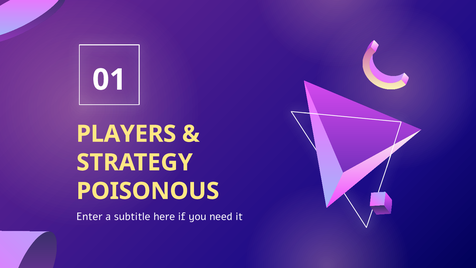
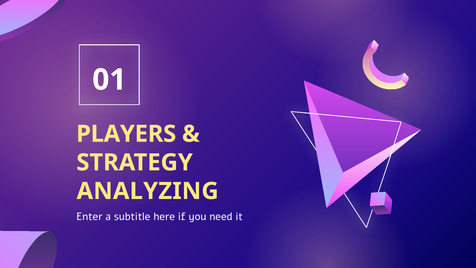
POISONOUS: POISONOUS -> ANALYZING (148, 191)
